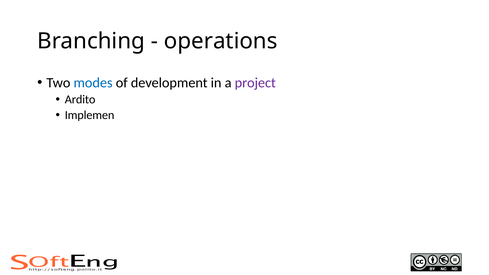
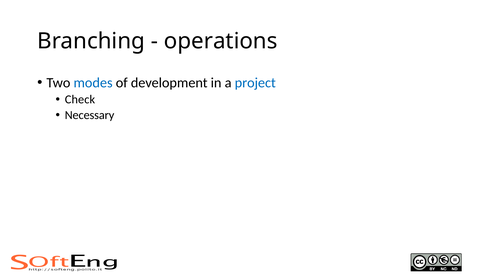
project colour: purple -> blue (255, 83)
Ardito: Ardito -> Check (80, 100)
Implemen: Implemen -> Necessary (90, 115)
